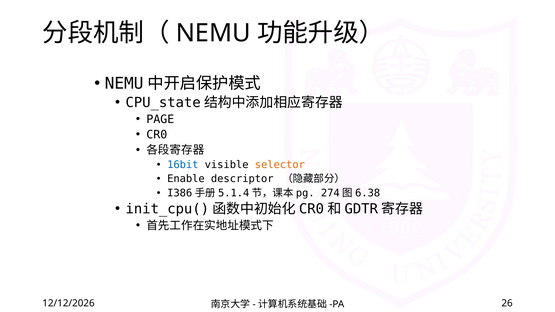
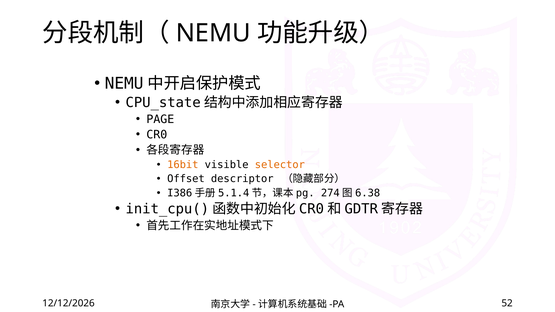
16bit colour: blue -> orange (183, 165)
Enable: Enable -> Offset (186, 179)
26: 26 -> 52 (507, 304)
